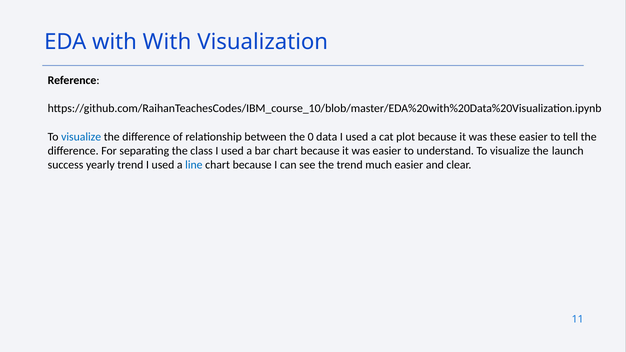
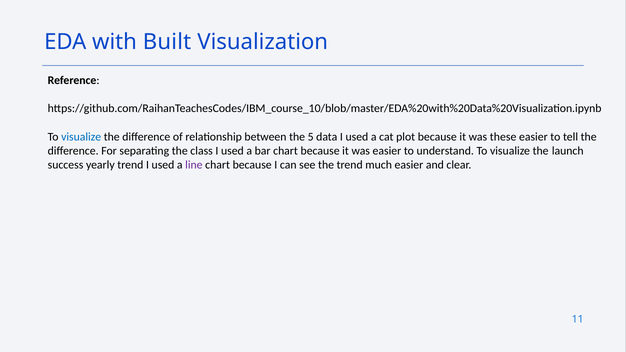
with With: With -> Built (167, 42)
0: 0 -> 5 (311, 137)
line colour: blue -> purple (194, 165)
